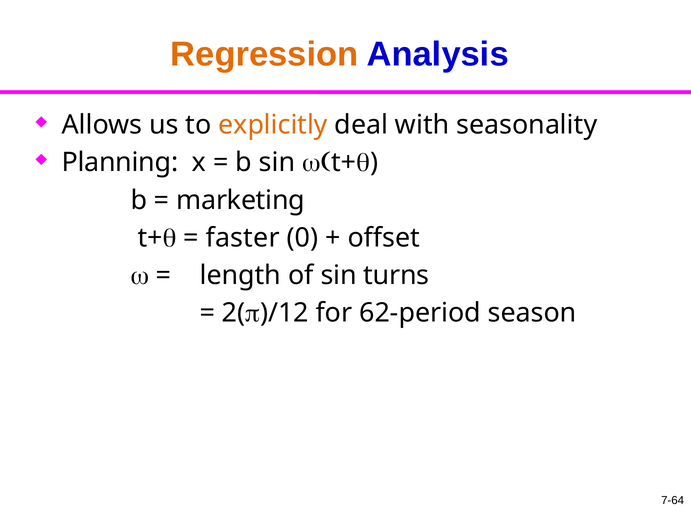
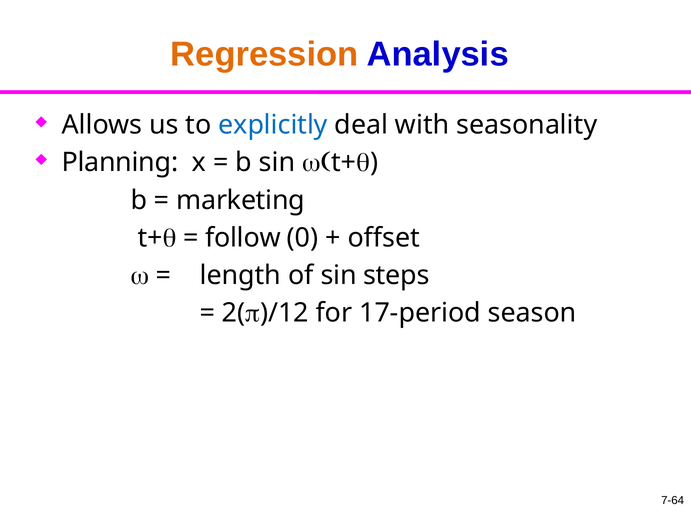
explicitly colour: orange -> blue (273, 125)
faster: faster -> follow (243, 238)
turns: turns -> steps (396, 276)
62-period: 62-period -> 17-period (420, 313)
